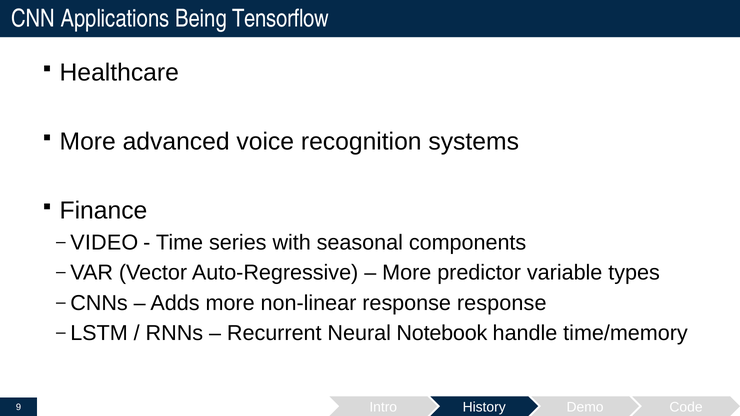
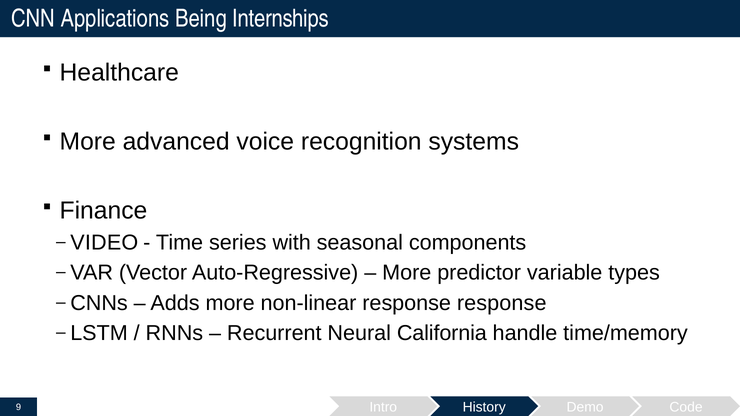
Tensorflow: Tensorflow -> Internships (281, 18)
Notebook: Notebook -> California (442, 333)
